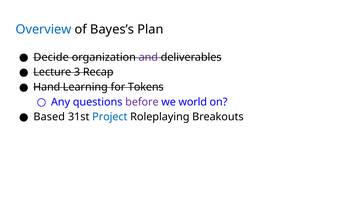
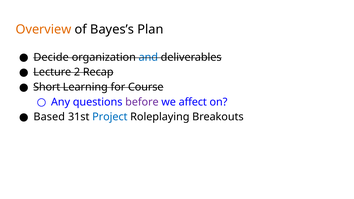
Overview colour: blue -> orange (43, 29)
and colour: purple -> blue (148, 57)
3: 3 -> 2 (77, 72)
Hand: Hand -> Short (47, 87)
Tokens: Tokens -> Course (146, 87)
world: world -> affect (193, 102)
